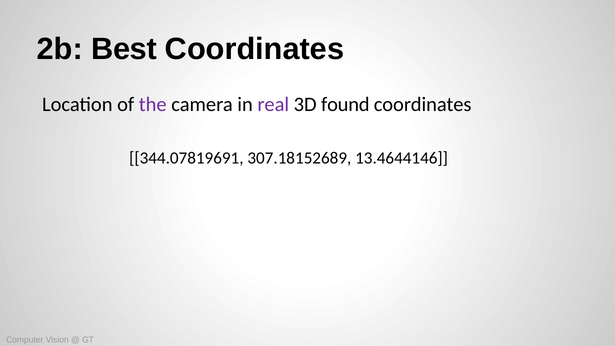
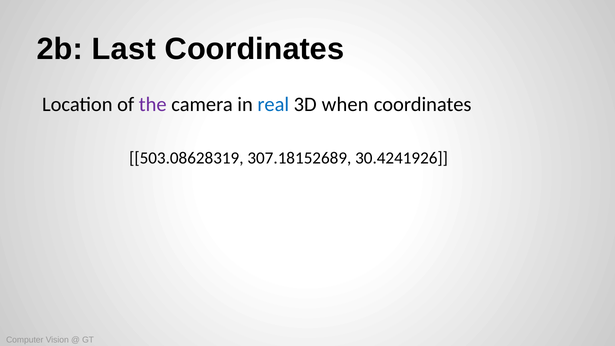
Best: Best -> Last (124, 49)
real colour: purple -> blue (273, 104)
found: found -> when (345, 104)
344.07819691: 344.07819691 -> 503.08628319 (186, 158)
13.4644146: 13.4644146 -> 30.4241926 (402, 158)
